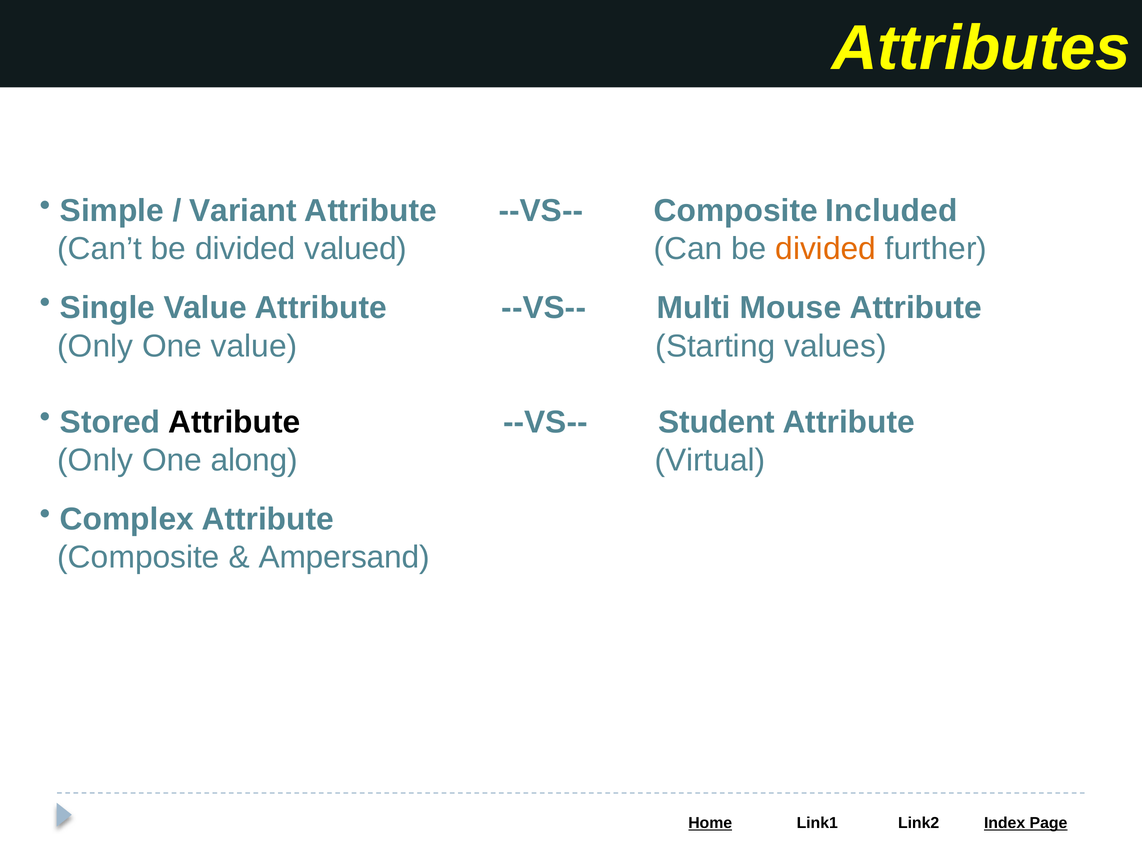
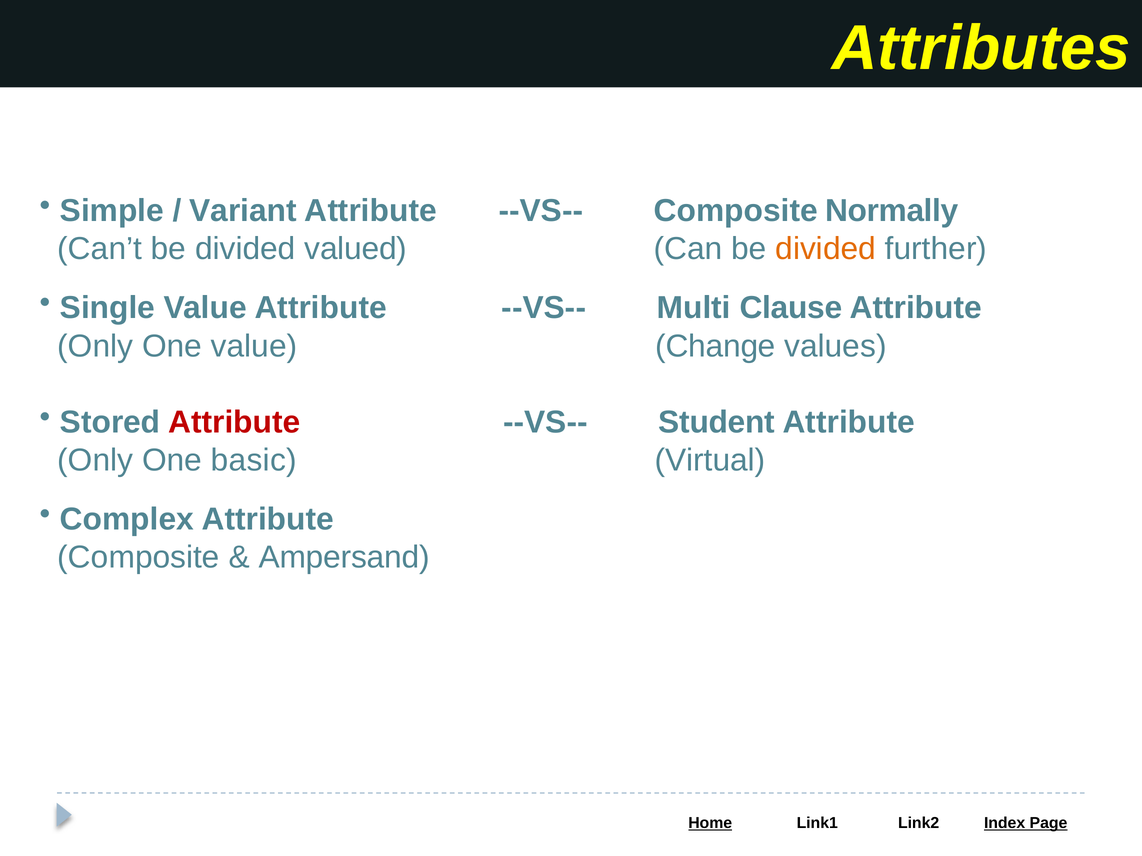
Included: Included -> Normally (892, 211)
Mouse: Mouse -> Clause (791, 308)
Starting: Starting -> Change (716, 346)
Attribute colour: black -> red (234, 422)
along: along -> basic (254, 461)
